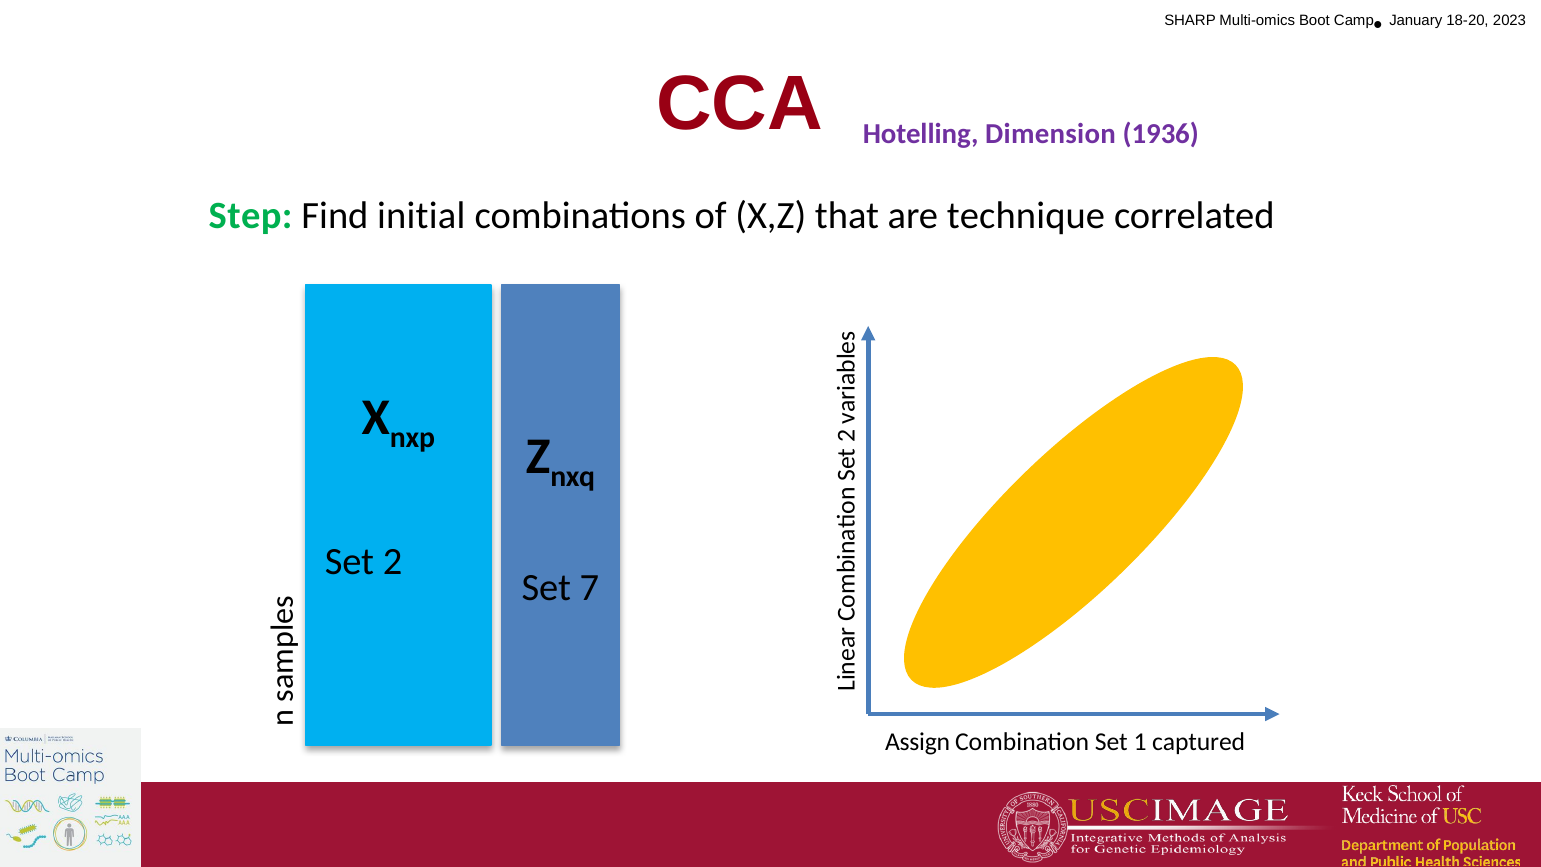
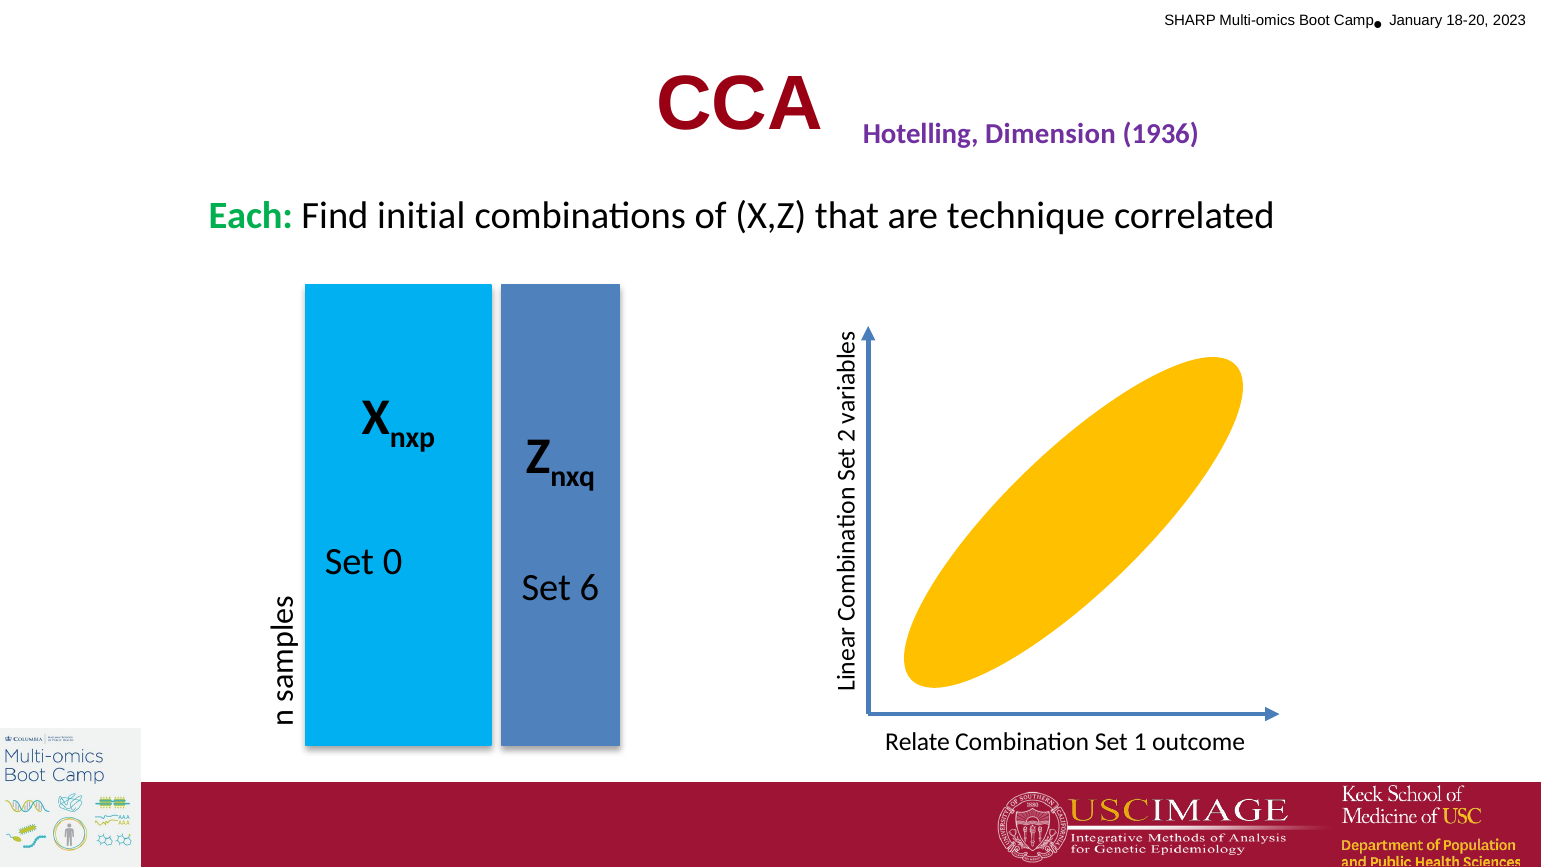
Step: Step -> Each (251, 215)
Set 2: 2 -> 0 (393, 562)
7: 7 -> 6 (589, 588)
Assign: Assign -> Relate (918, 742)
captured: captured -> outcome (1199, 742)
